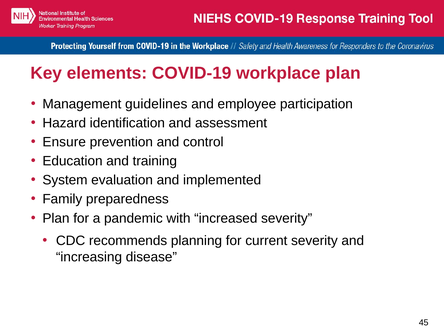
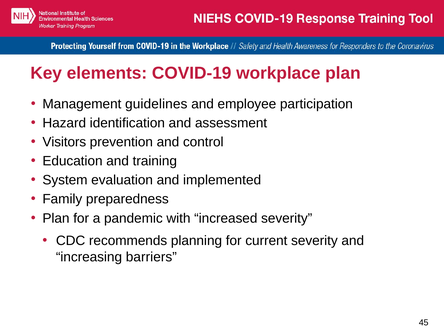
Ensure: Ensure -> Visitors (64, 142)
disease: disease -> barriers (151, 257)
